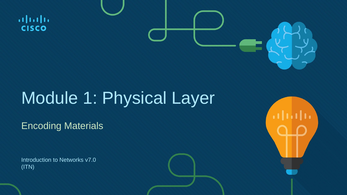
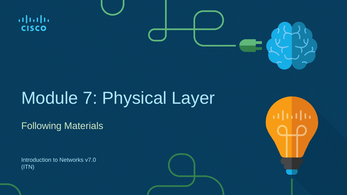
1: 1 -> 7 (90, 98)
Encoding: Encoding -> Following (41, 126)
